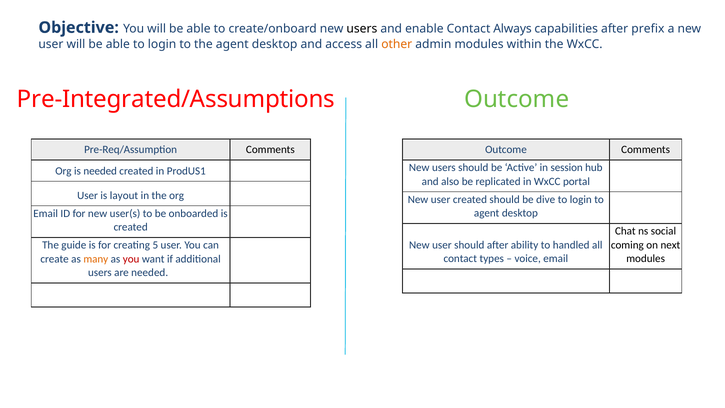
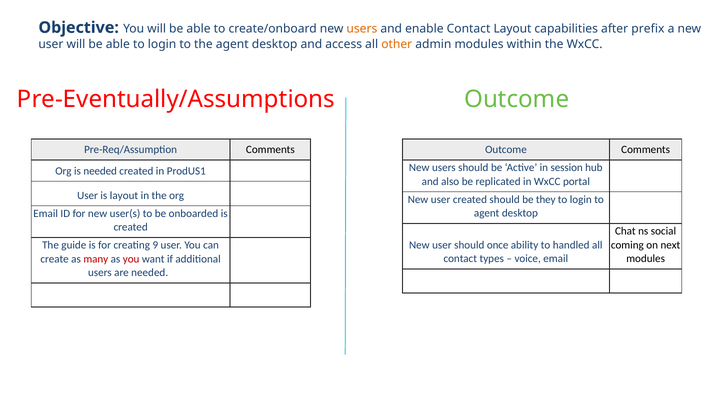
users colour: black -> orange (362, 29)
Contact Always: Always -> Layout (512, 29)
Pre-Integrated/Assumptions: Pre-Integrated/Assumptions -> Pre-Eventually/Assumptions (176, 99)
dive: dive -> they (546, 199)
should after: after -> once (498, 245)
5: 5 -> 9 (155, 245)
many colour: orange -> red (96, 259)
